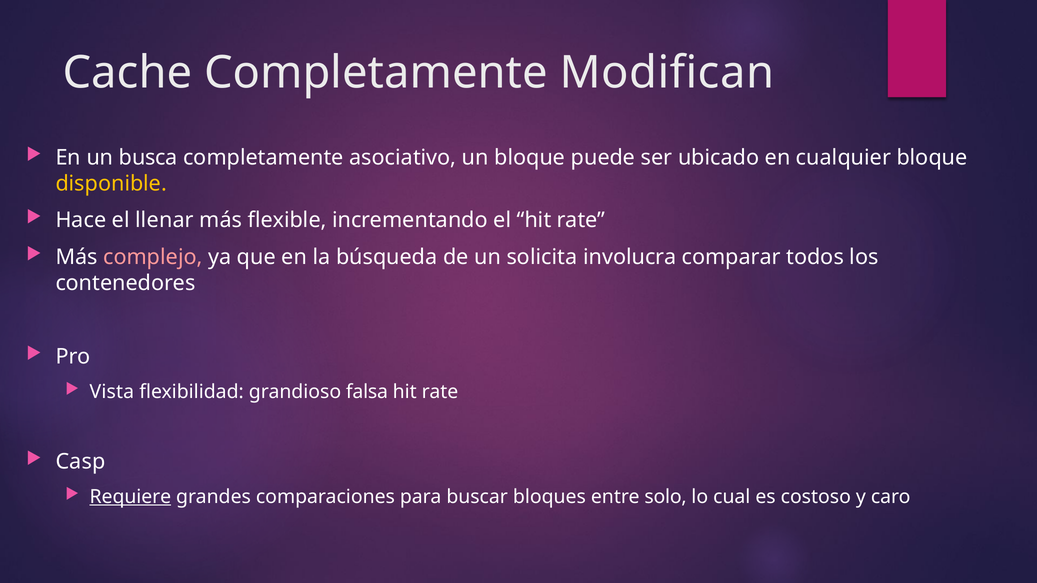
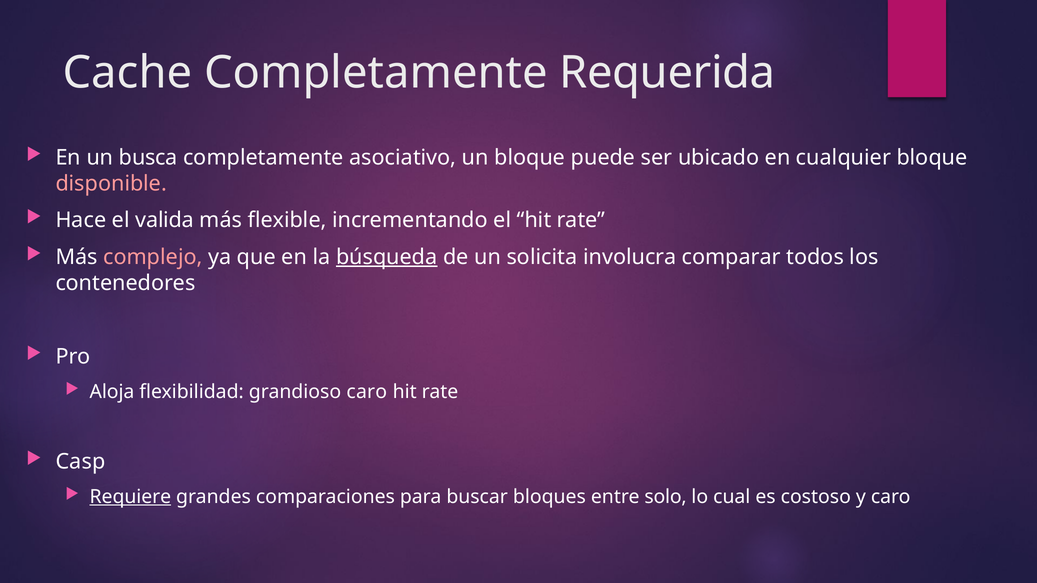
Modifican: Modifican -> Requerida (667, 73)
disponible colour: yellow -> pink (111, 184)
llenar: llenar -> valida (165, 220)
búsqueda underline: none -> present (387, 257)
Vista: Vista -> Aloja (112, 392)
grandioso falsa: falsa -> caro (367, 392)
